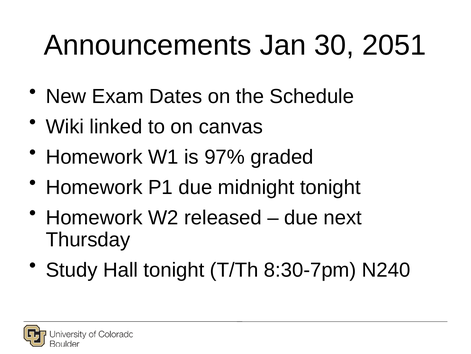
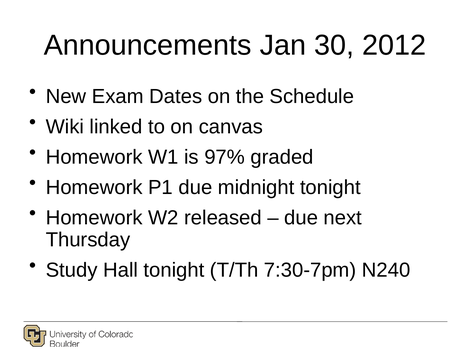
2051: 2051 -> 2012 (394, 45)
8:30-7pm: 8:30-7pm -> 7:30-7pm (310, 269)
